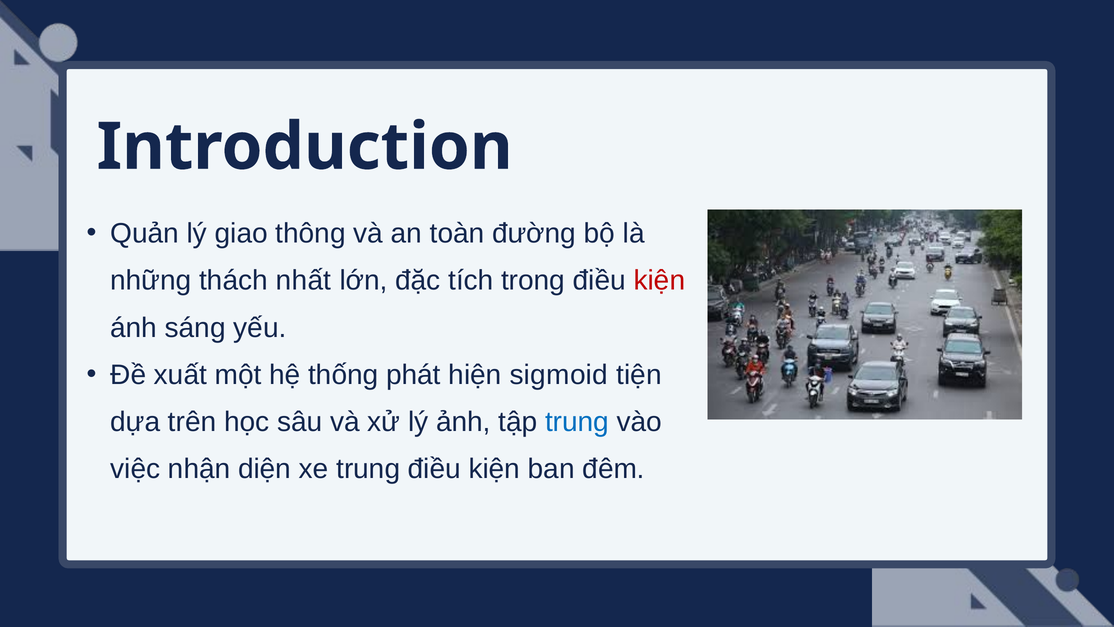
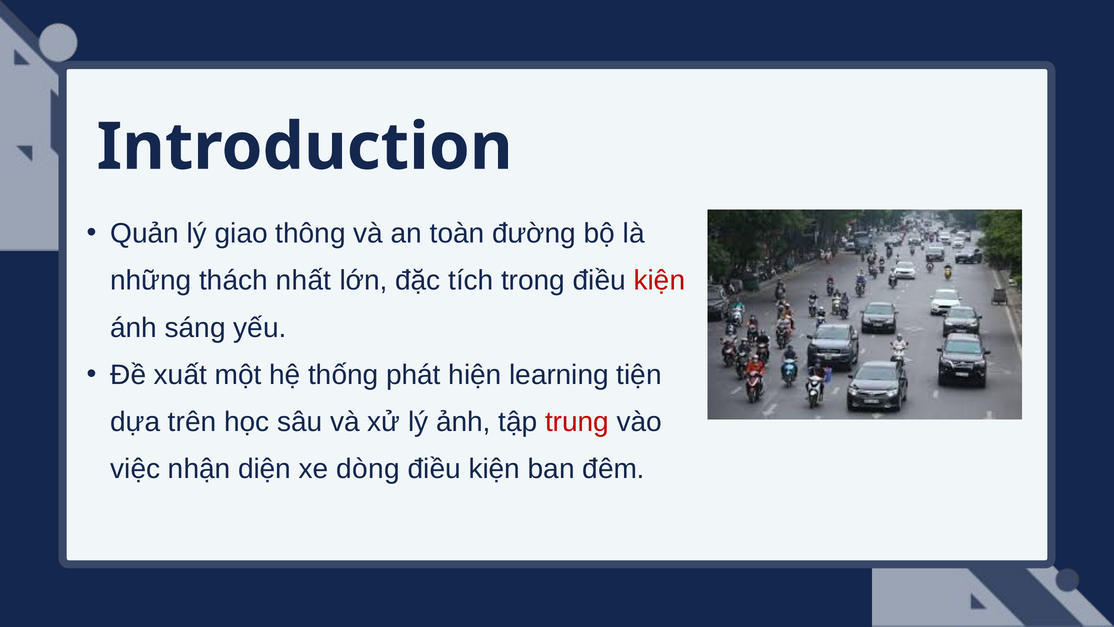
sigmoid: sigmoid -> learning (559, 375)
trung colour: blue -> red (577, 422)
xe trung: trung -> dòng (368, 469)
